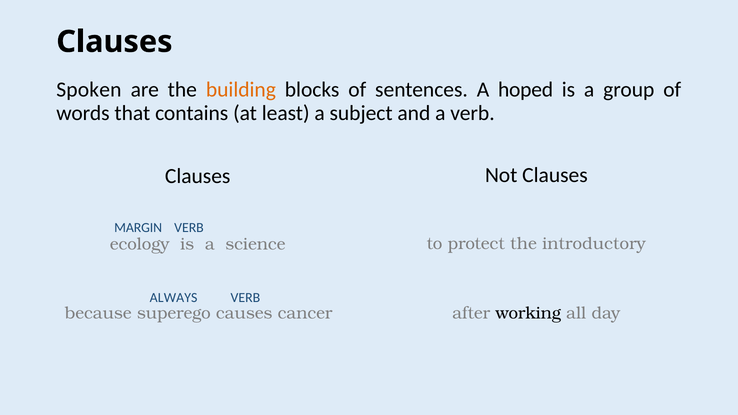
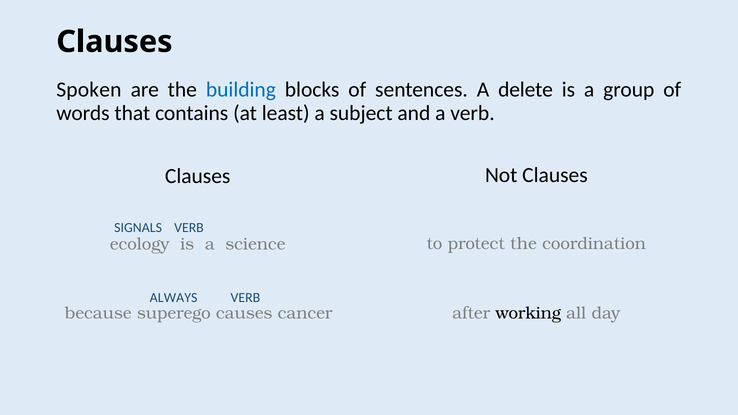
building colour: orange -> blue (241, 90)
hoped: hoped -> delete (526, 90)
MARGIN: MARGIN -> SIGNALS (138, 228)
introductory: introductory -> coordination (594, 244)
